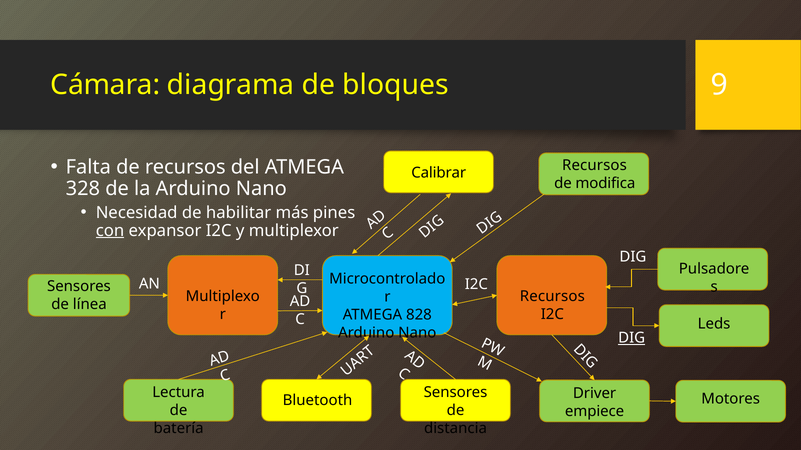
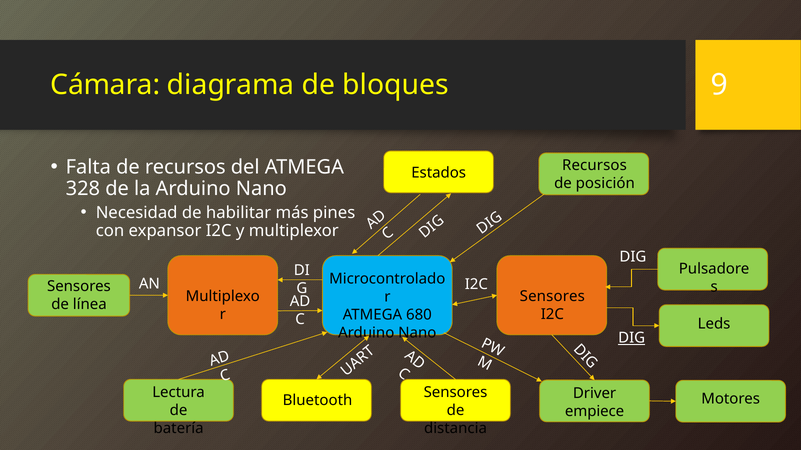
Calibrar: Calibrar -> Estados (439, 173)
modifica: modifica -> posición (605, 184)
con underline: present -> none (110, 231)
Recursos: Recursos -> Sensores (552, 297)
828: 828 -> 680 (419, 315)
